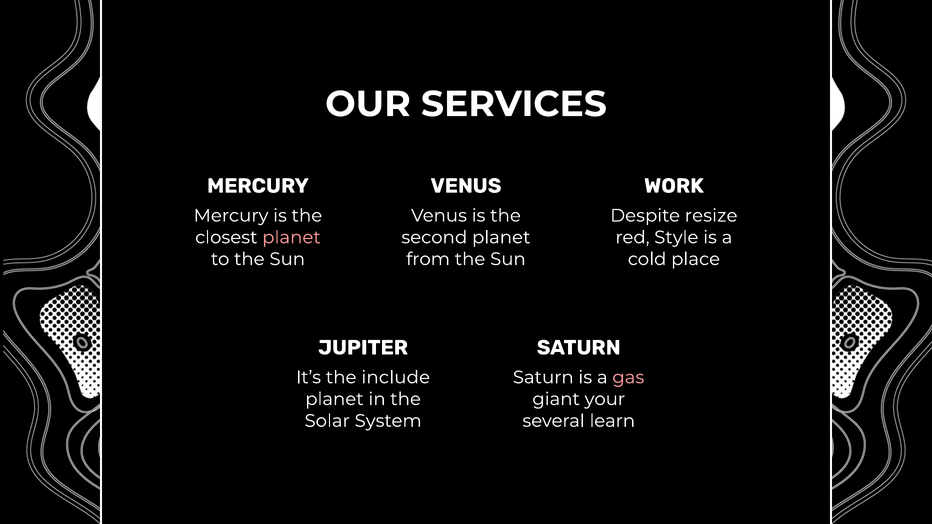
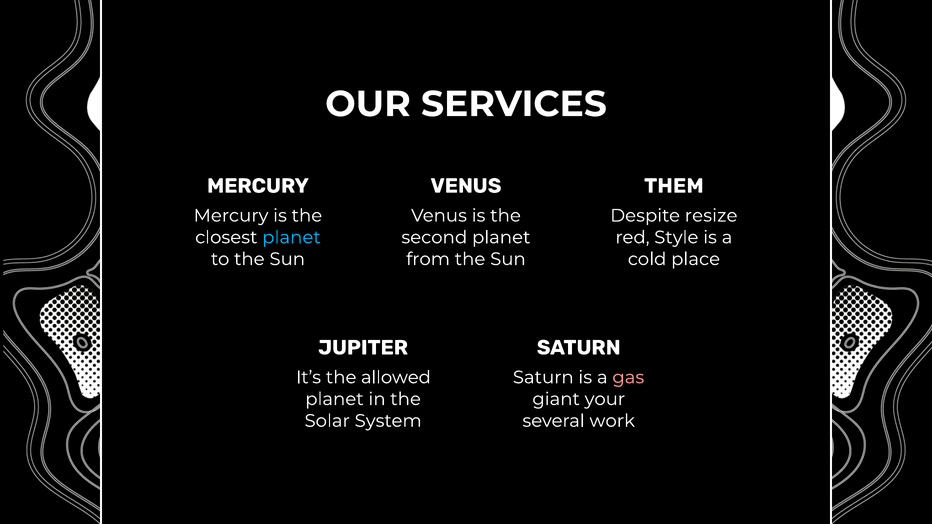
WORK: WORK -> THEM (674, 186)
planet colour: pink -> light blue (291, 237)
include: include -> allowed (396, 378)
learn: learn -> work (612, 421)
